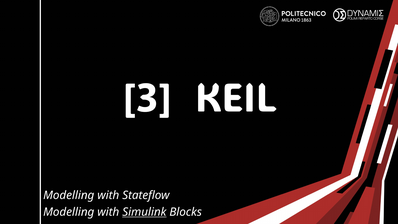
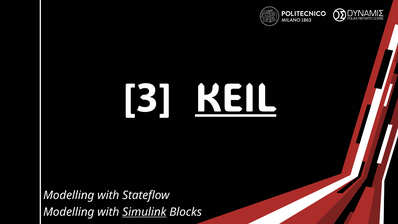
KEIL underline: none -> present (236, 98)
